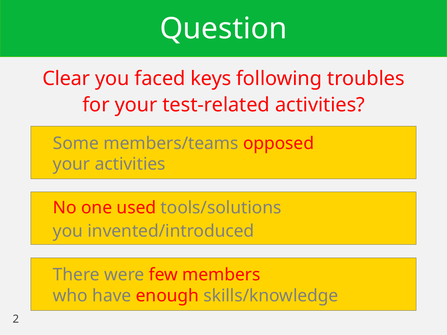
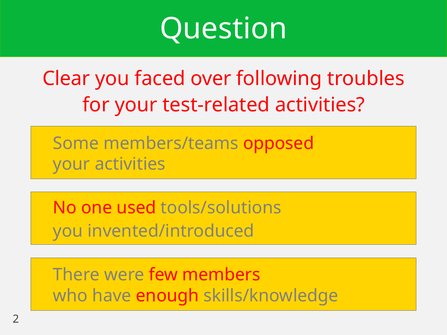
keys: keys -> over (211, 79)
